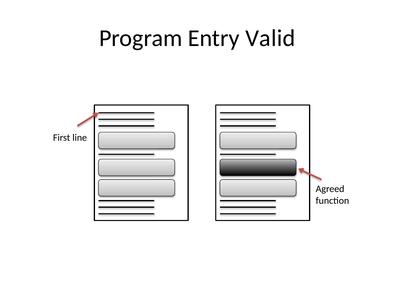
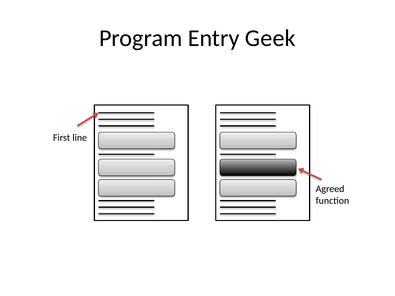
Valid: Valid -> Geek (270, 38)
